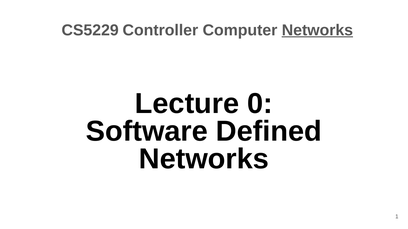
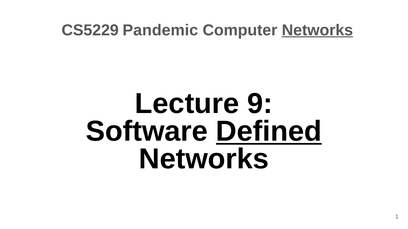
Controller: Controller -> Pandemic (160, 30)
0: 0 -> 9 (260, 104)
Defined underline: none -> present (269, 132)
